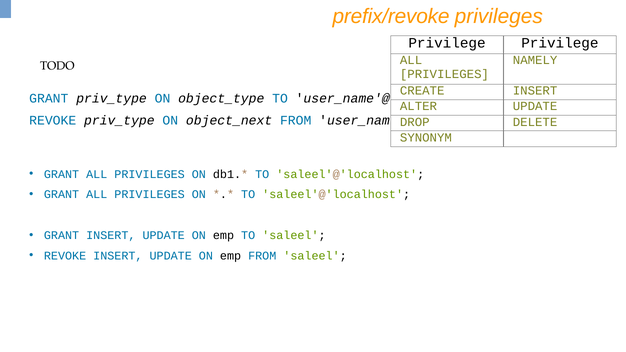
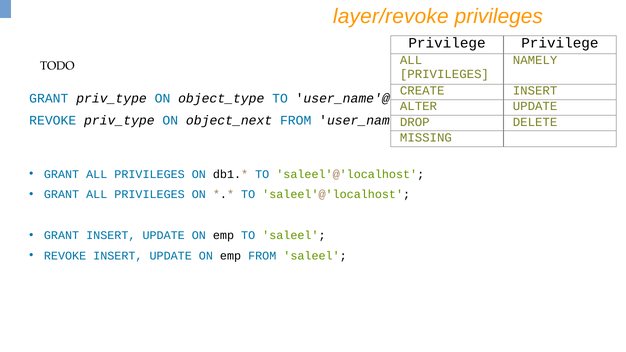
prefix/revoke: prefix/revoke -> layer/revoke (391, 16)
SYNONYM: SYNONYM -> MISSING (426, 138)
